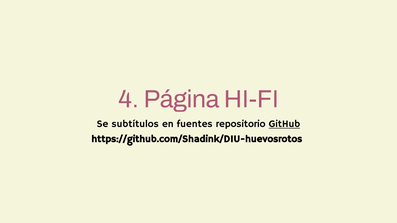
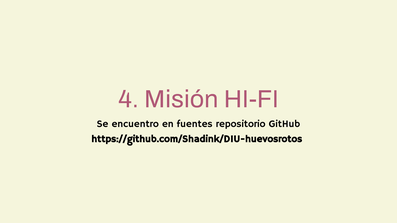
Página: Página -> Misión (181, 99)
subtítulos: subtítulos -> encuentro (135, 124)
GitHub underline: present -> none (284, 124)
